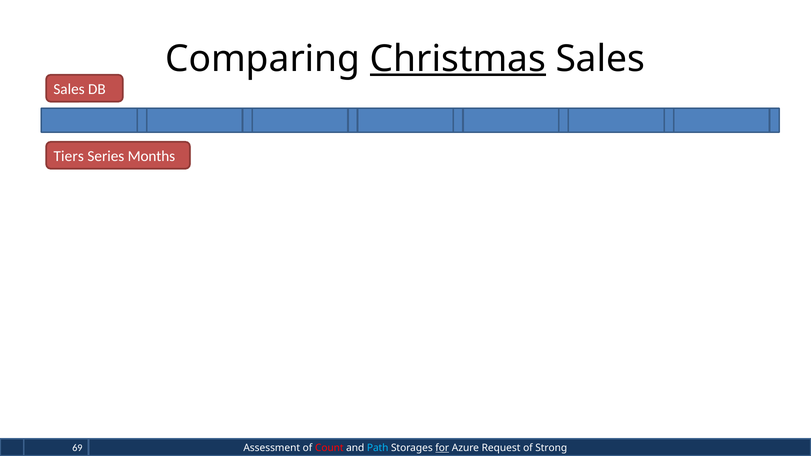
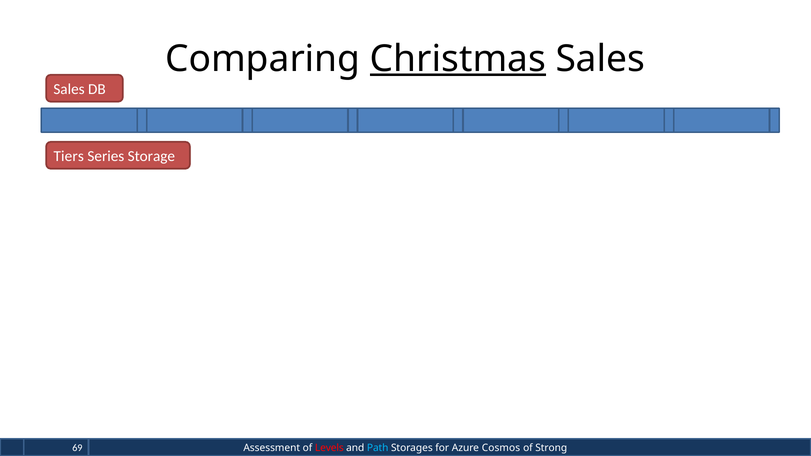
Months: Months -> Storage (151, 156)
Count: Count -> Levels (329, 448)
for underline: present -> none (442, 448)
Request: Request -> Cosmos (501, 448)
